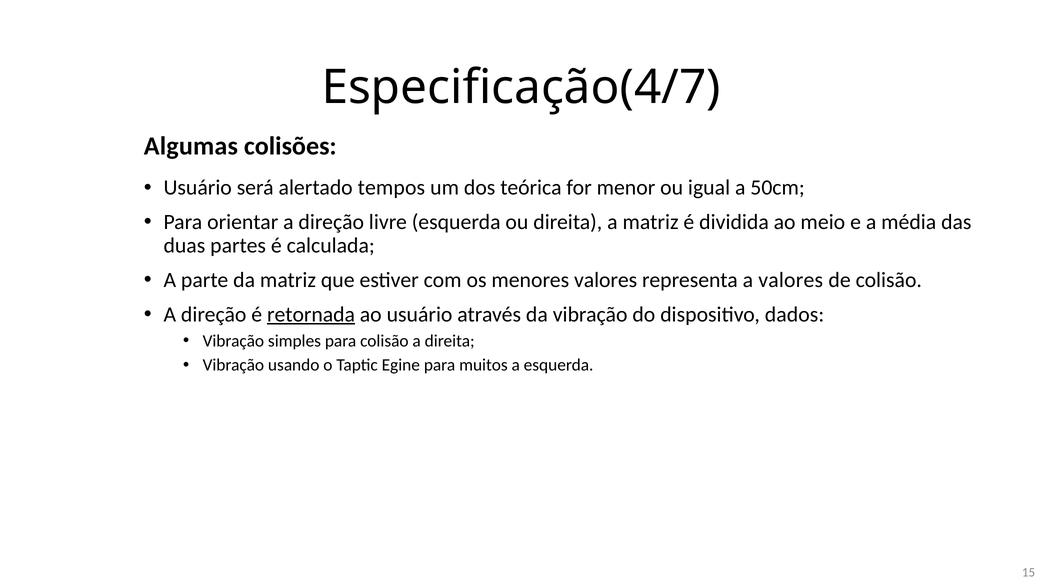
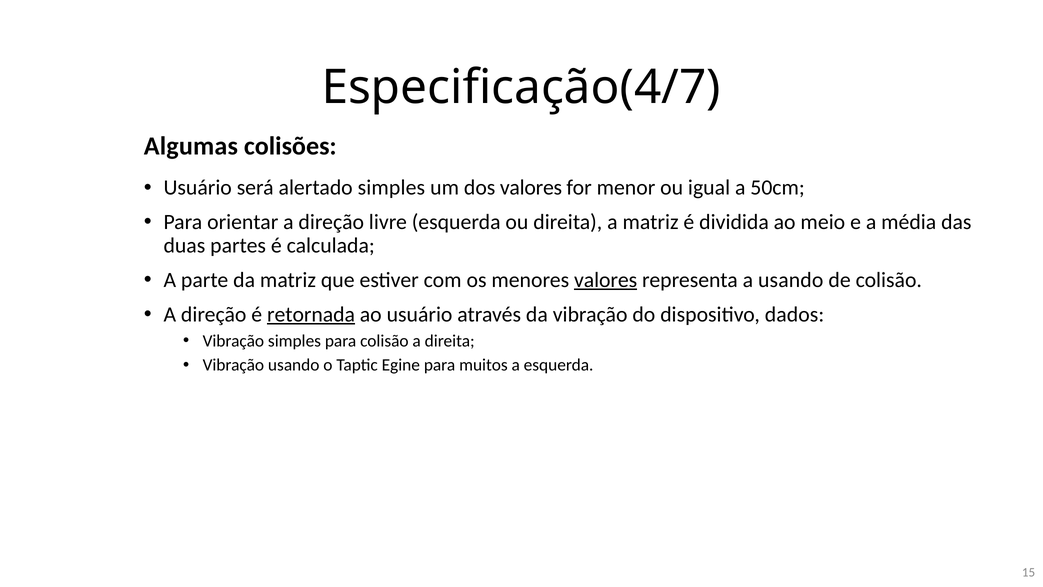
alertado tempos: tempos -> simples (391, 188)
dos teórica: teórica -> valores (531, 188)
valores underline: none -> present (606, 280)
a valores: valores -> usando (791, 280)
